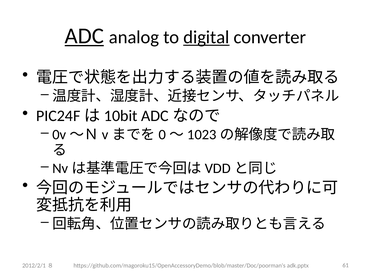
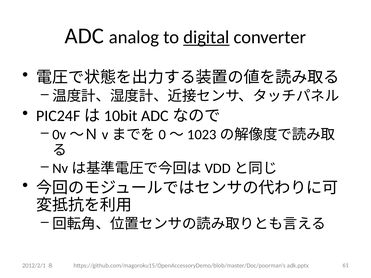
ADC underline: present -> none (84, 36)
